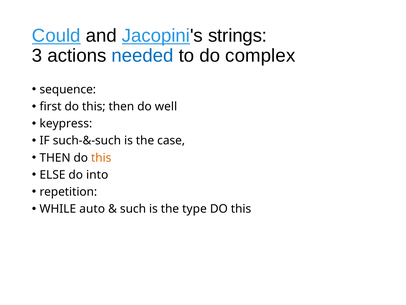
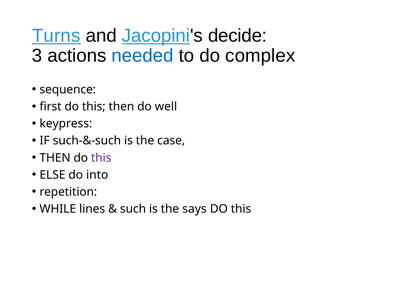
Could: Could -> Turns (56, 35)
strings: strings -> decide (238, 35)
this colour: orange -> purple (101, 158)
auto: auto -> lines (92, 209)
type: type -> says (194, 209)
